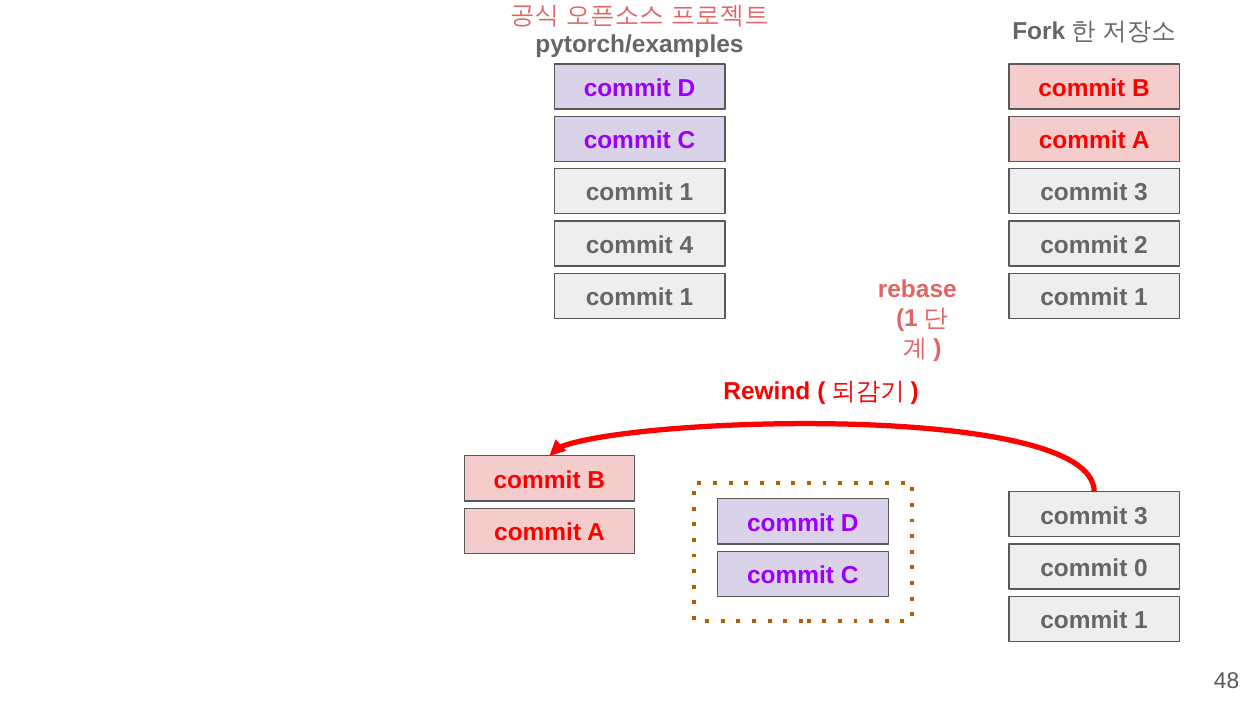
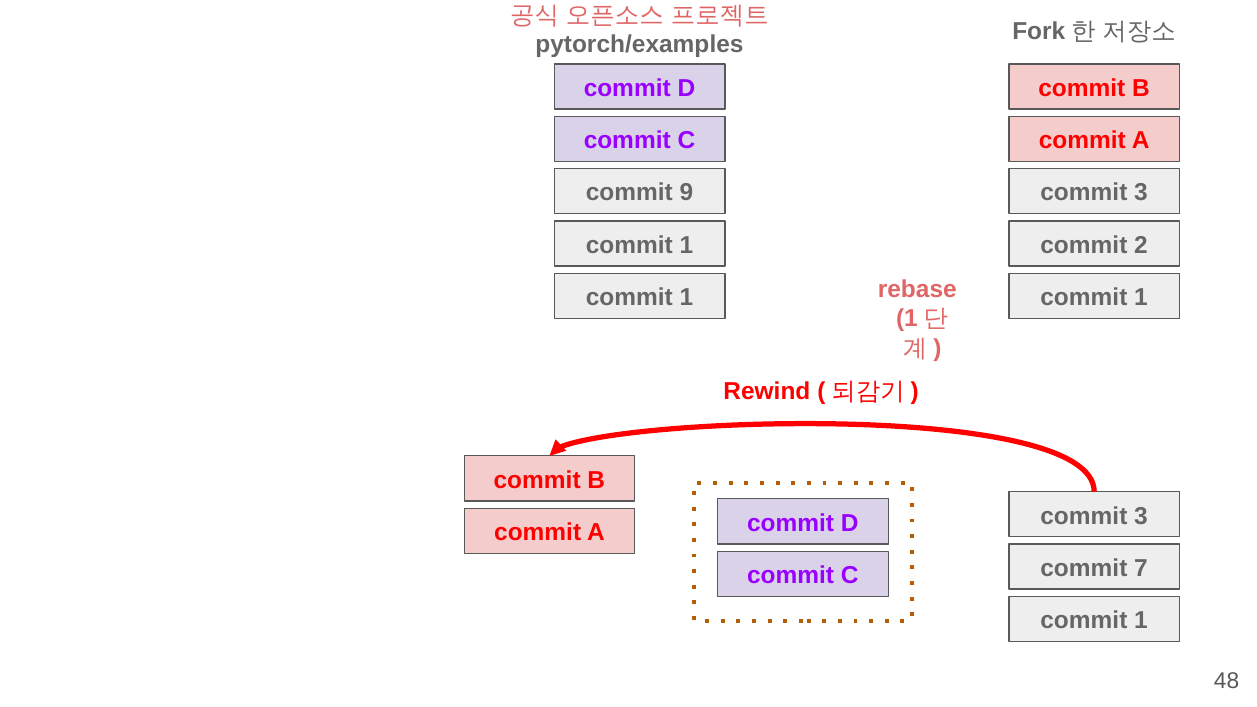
1: 1 -> 9 (686, 193)
4: 4 -> 1 (686, 245)
0: 0 -> 7 (1141, 568)
